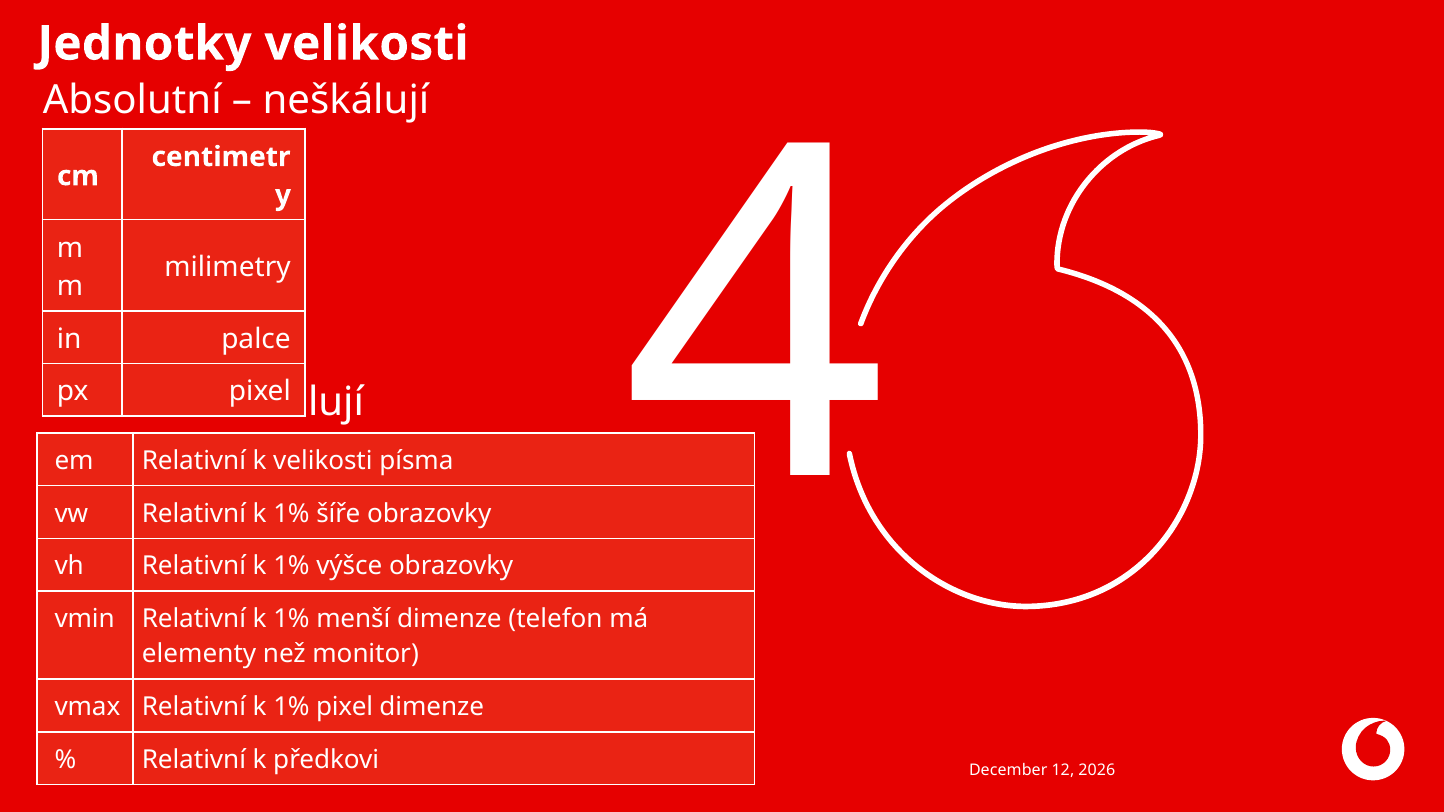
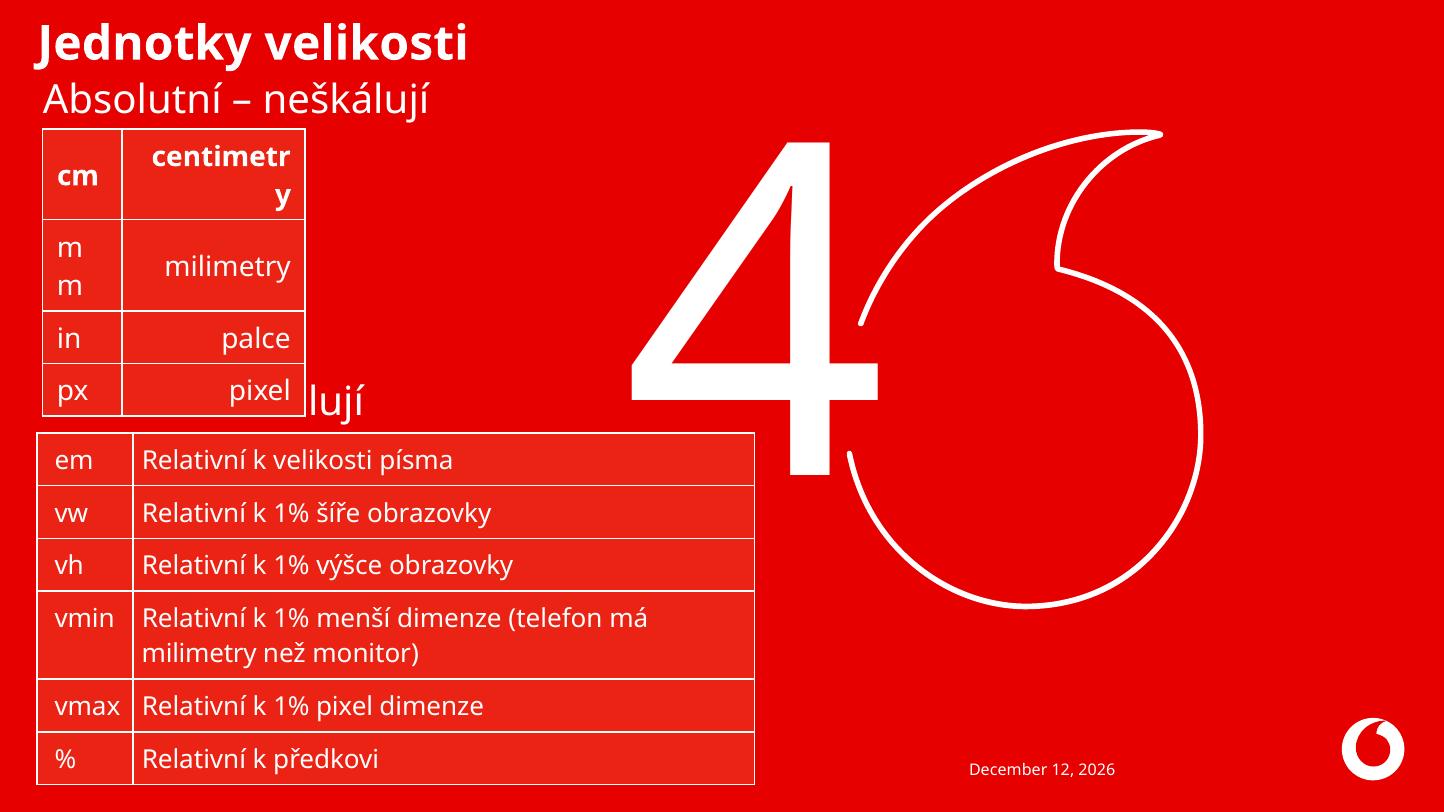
elementy: elementy -> milimetry (199, 654)
